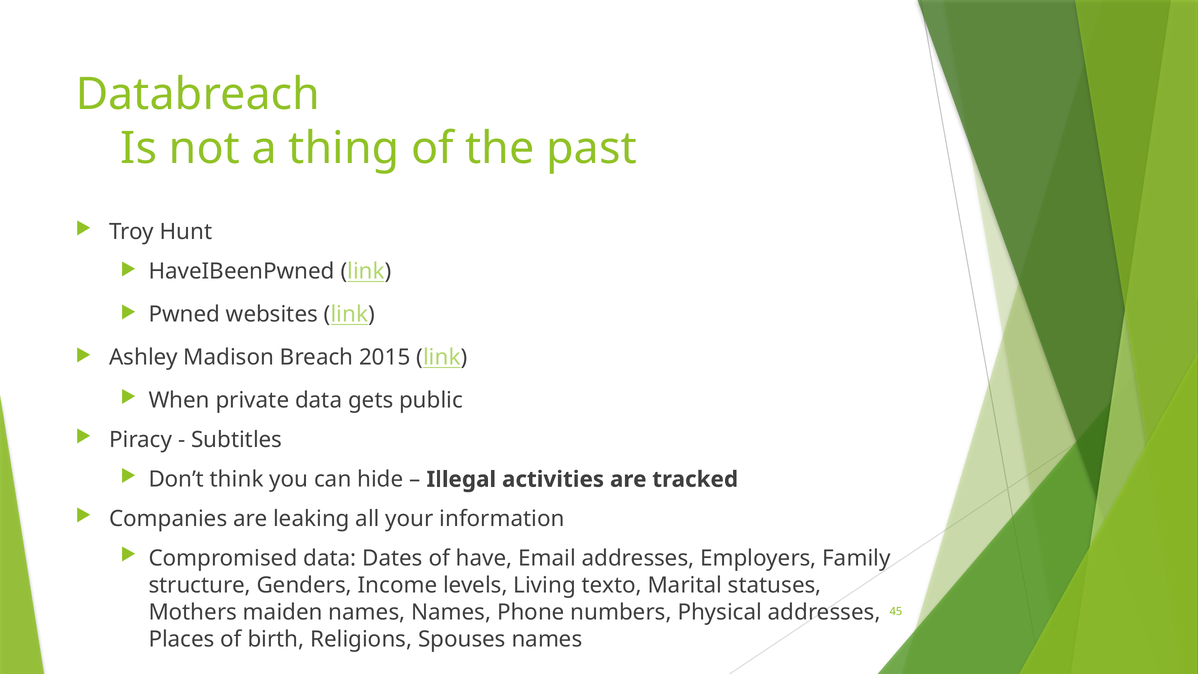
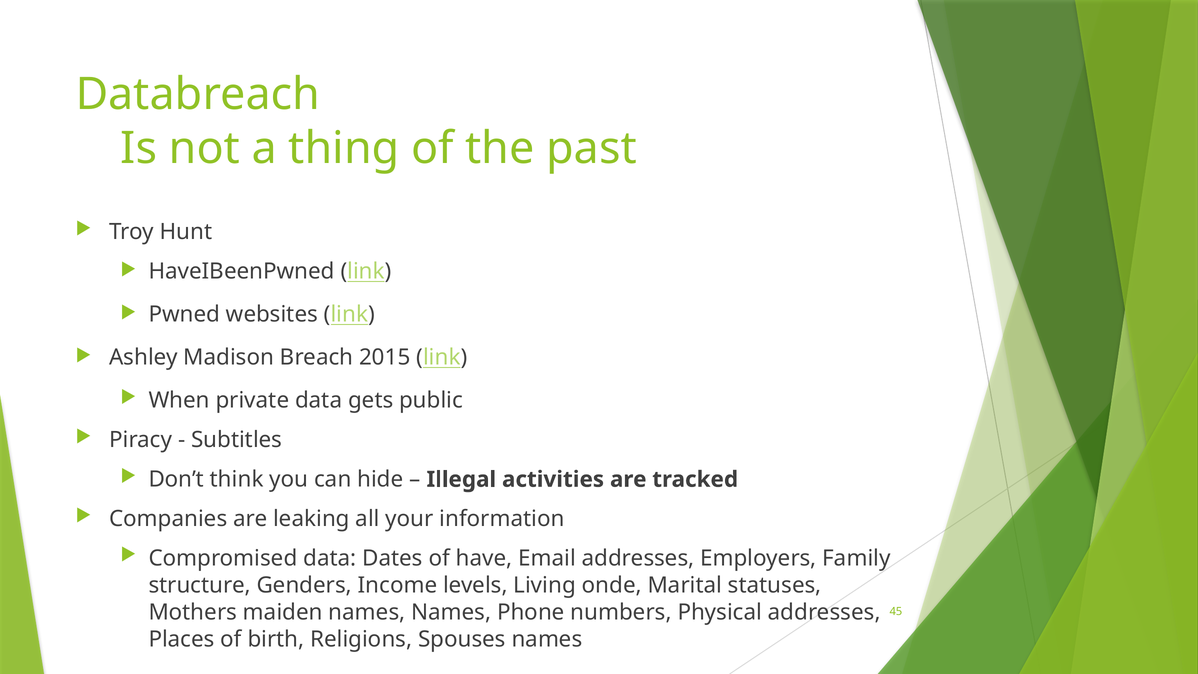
texto: texto -> onde (612, 585)
